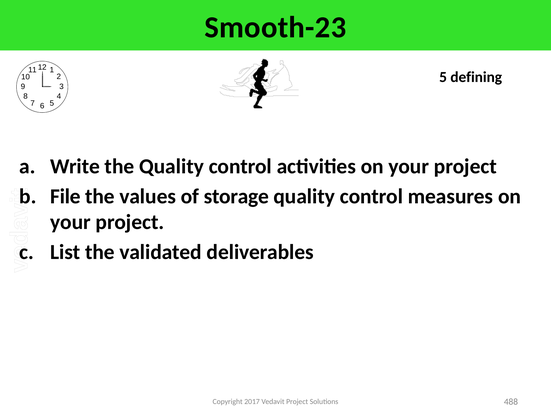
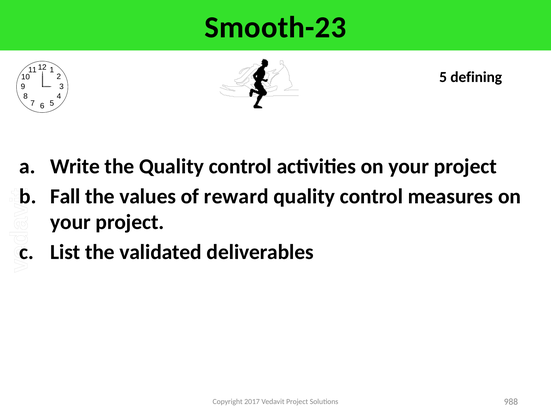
File: File -> Fall (65, 197)
storage: storage -> reward (236, 197)
488: 488 -> 988 (511, 402)
